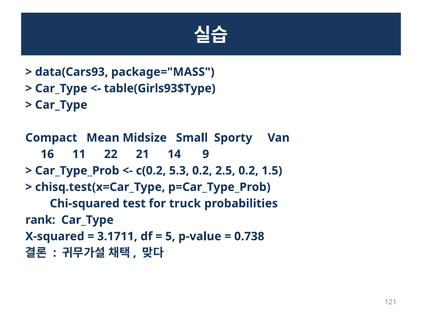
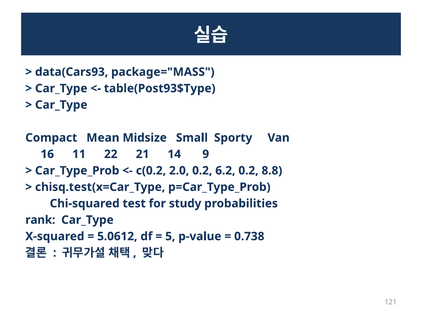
table(Girls93$Type: table(Girls93$Type -> table(Post93$Type (160, 88)
5.3: 5.3 -> 2.0 (179, 170)
2.5: 2.5 -> 6.2 (225, 170)
1.5: 1.5 -> 8.8 (272, 170)
truck: truck -> study (185, 203)
3.1711: 3.1711 -> 5.0612 (117, 236)
